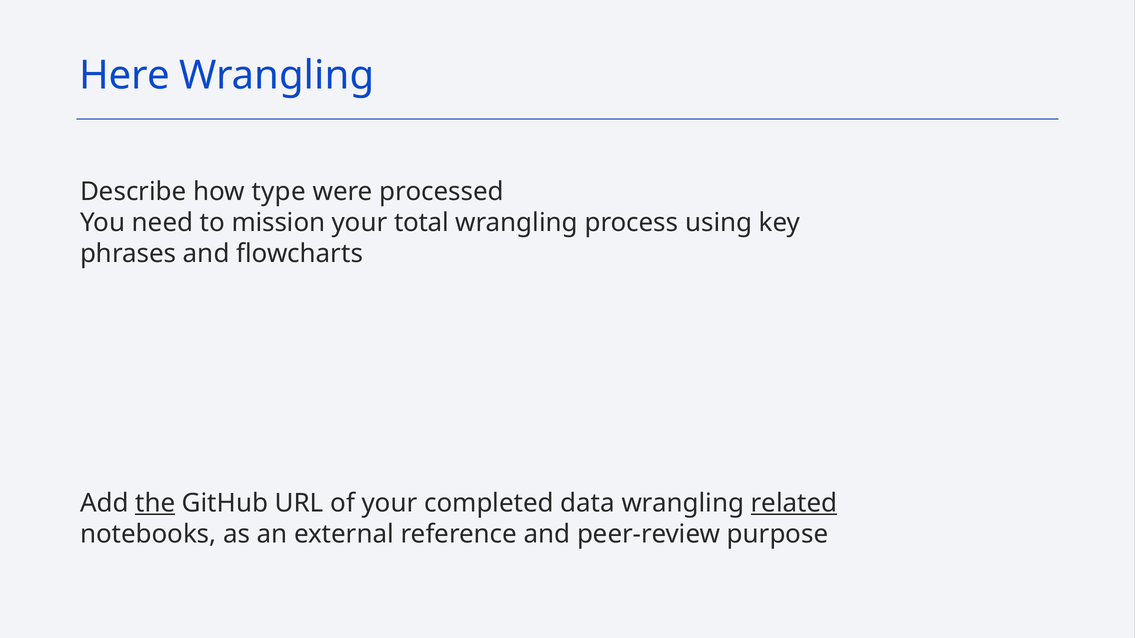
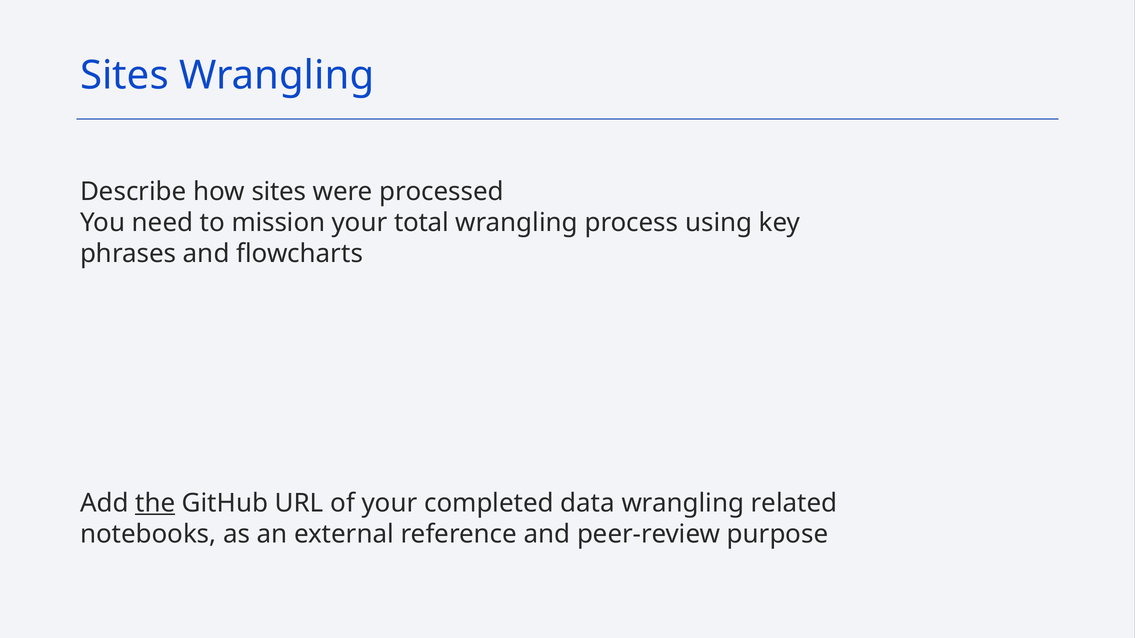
Here: Here -> Sites (124, 76)
how type: type -> sites (279, 192)
related underline: present -> none (794, 504)
